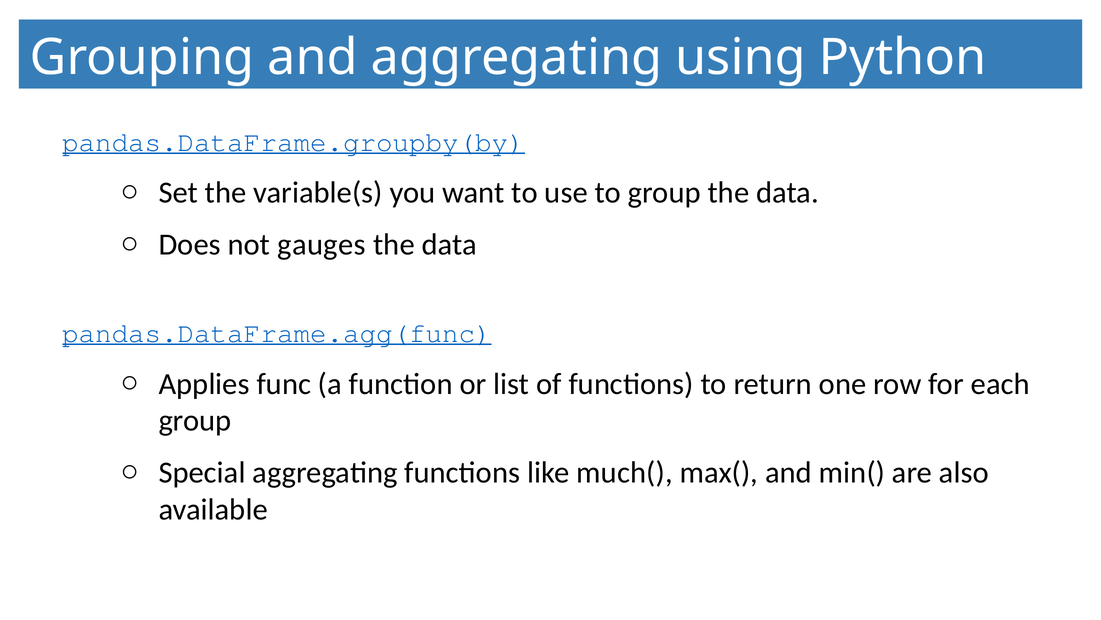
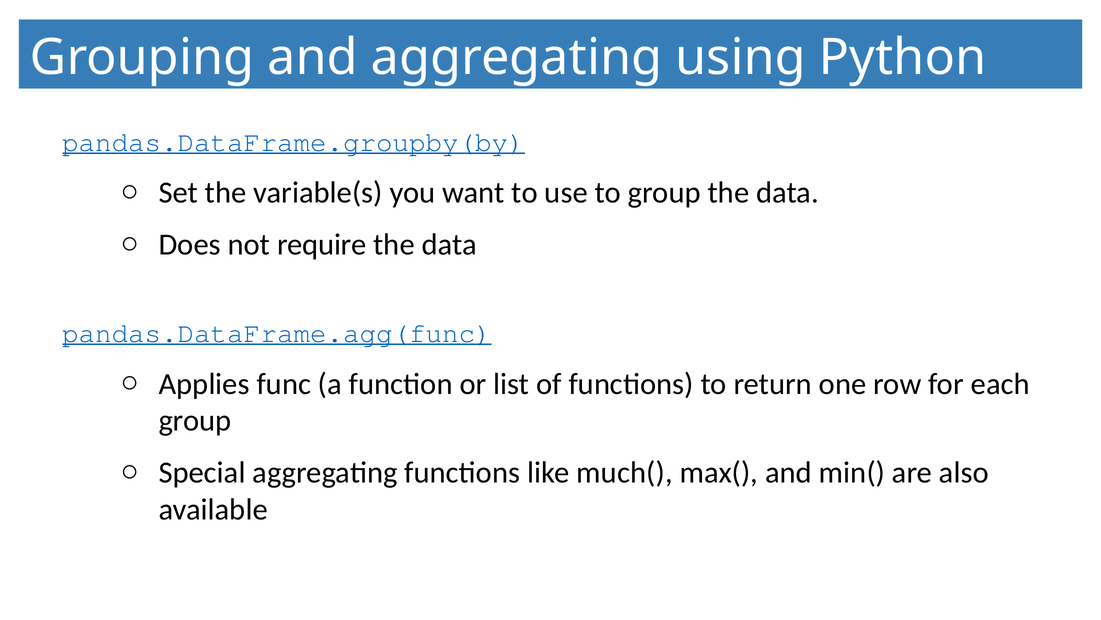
gauges: gauges -> require (322, 245)
